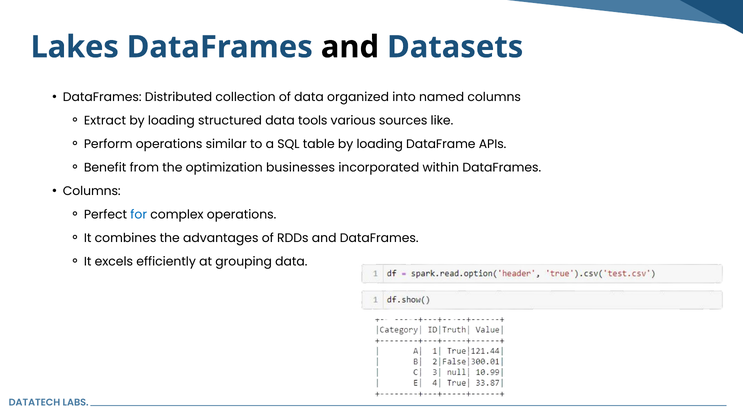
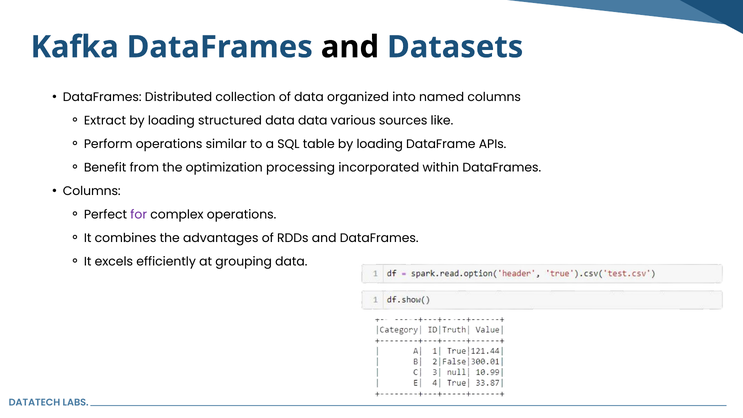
Lakes: Lakes -> Kafka (75, 47)
data tools: tools -> data (313, 121)
businesses: businesses -> processing (301, 168)
for colour: blue -> purple (139, 215)
